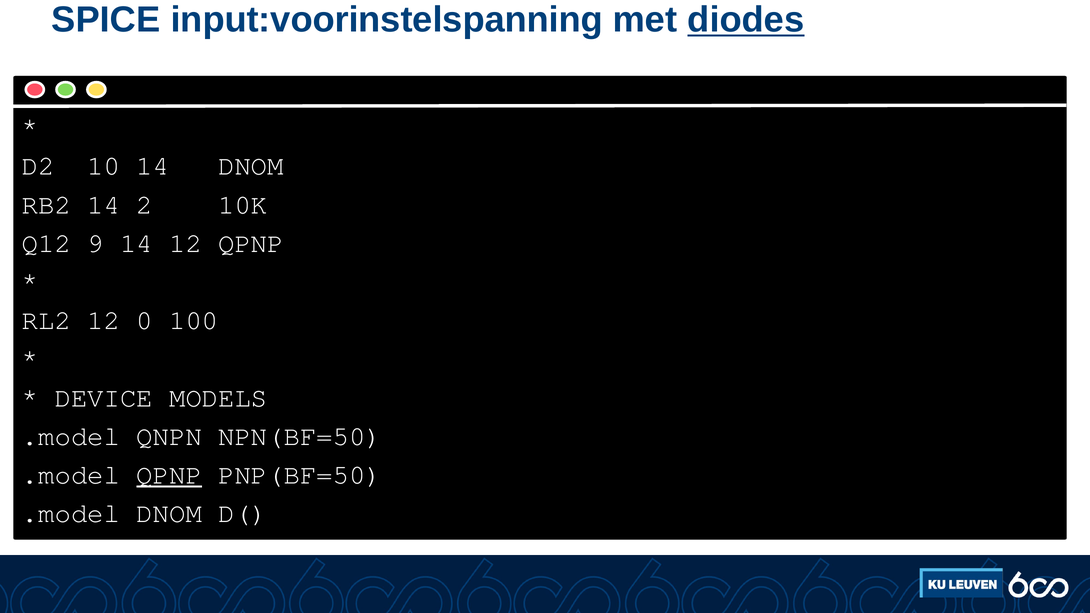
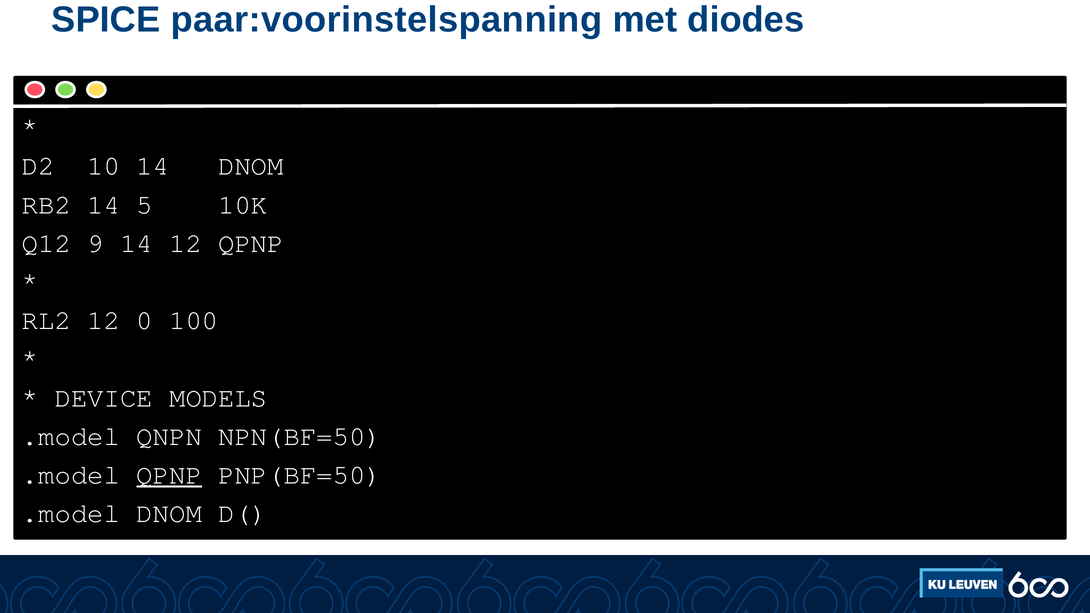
input:voorinstelspanning: input:voorinstelspanning -> paar:voorinstelspanning (386, 20)
diodes underline: present -> none (746, 20)
2: 2 -> 5 (145, 205)
